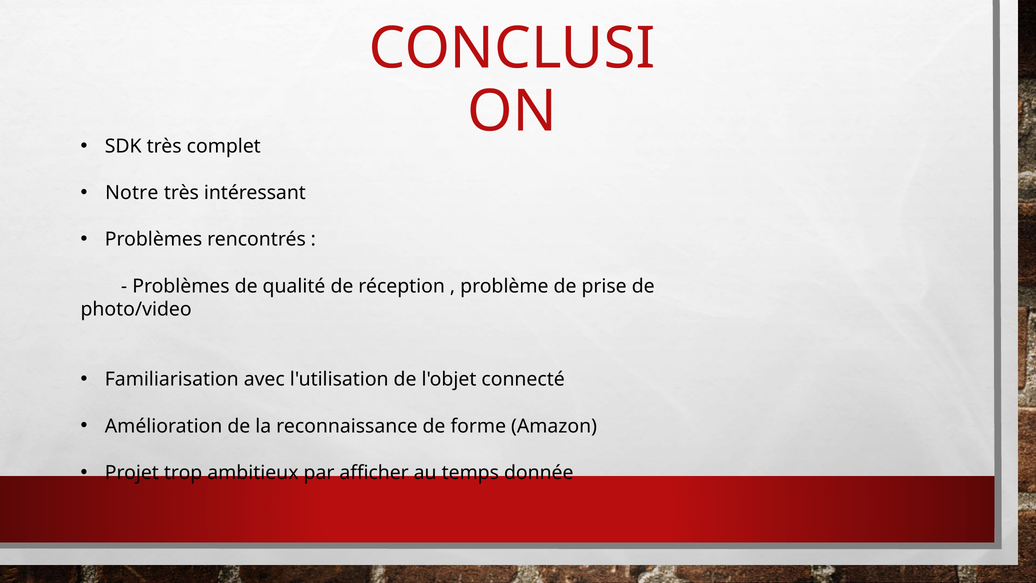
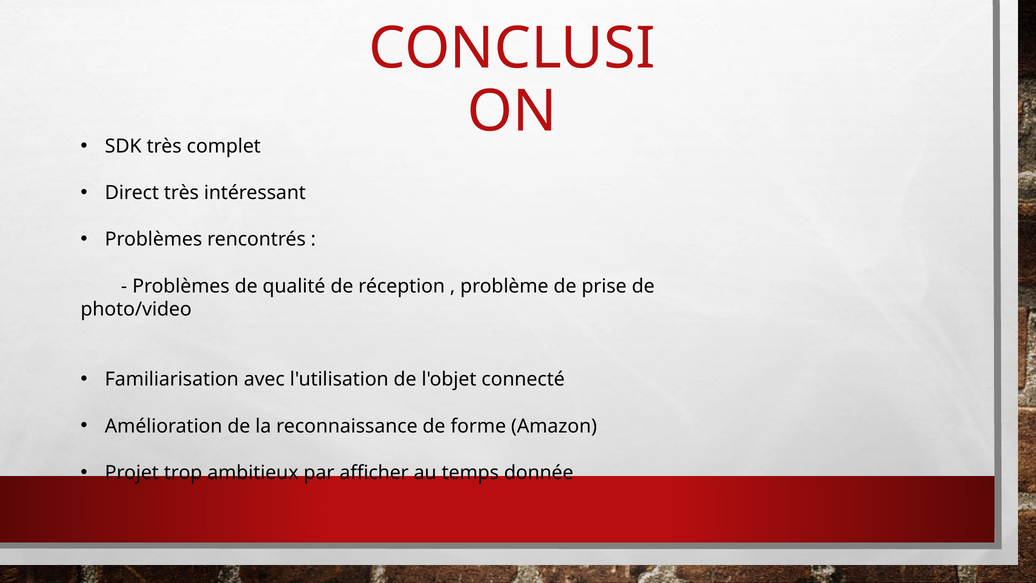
Notre: Notre -> Direct (132, 193)
